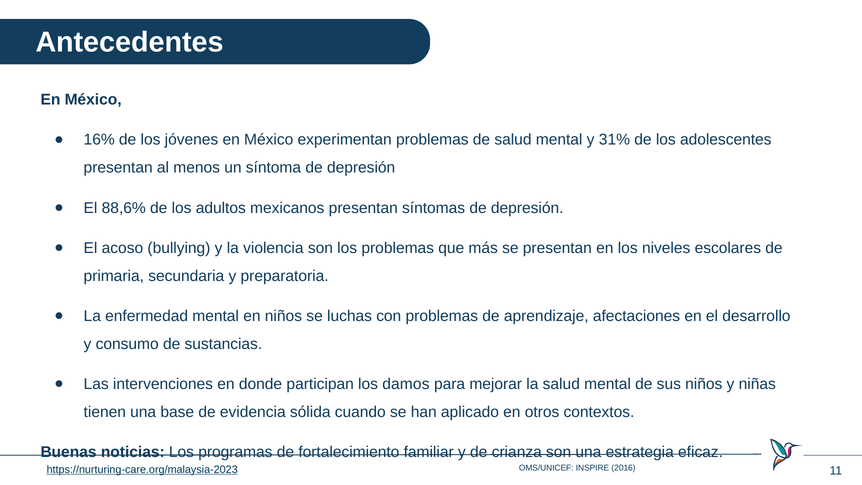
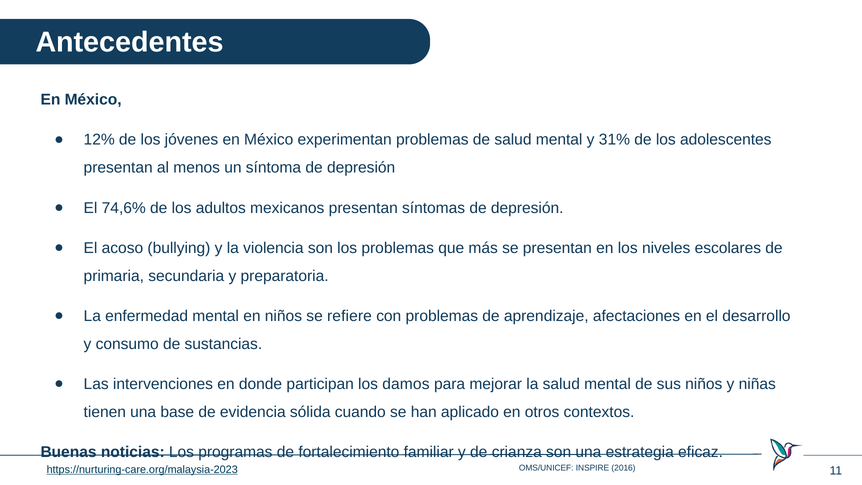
16%: 16% -> 12% (99, 140)
88,6%: 88,6% -> 74,6% (124, 208)
luchas: luchas -> refiere (349, 316)
